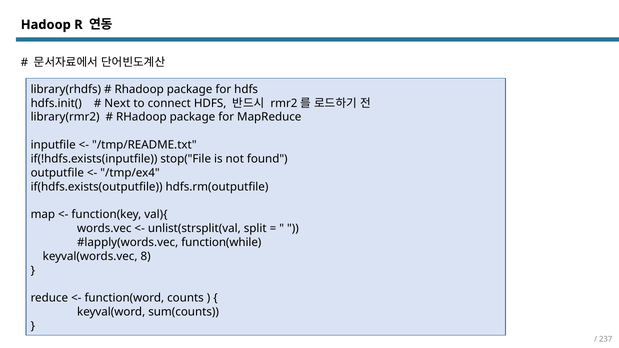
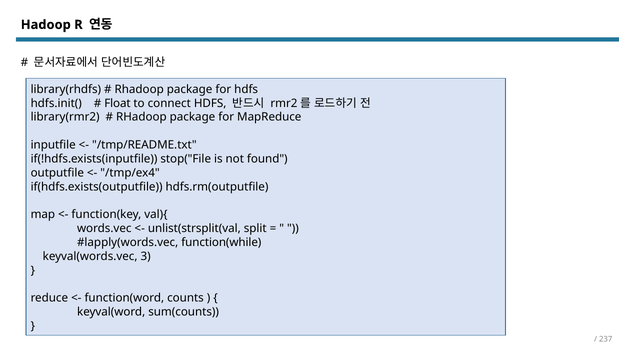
Next: Next -> Float (117, 103)
8: 8 -> 3 (146, 256)
